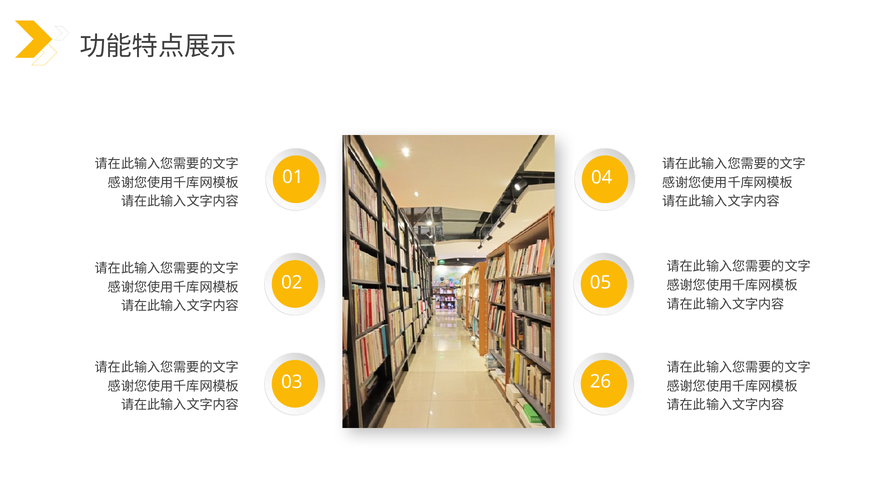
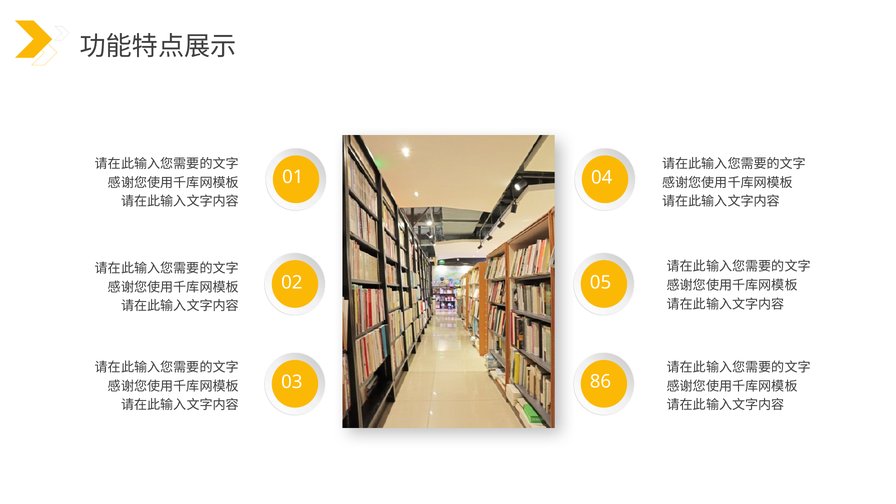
26: 26 -> 86 (600, 381)
